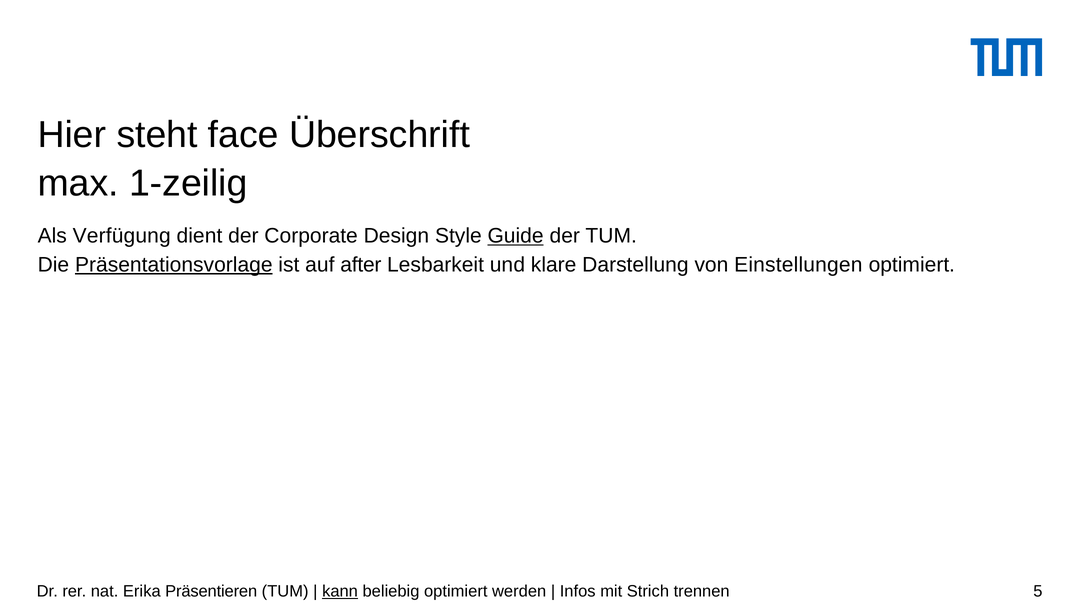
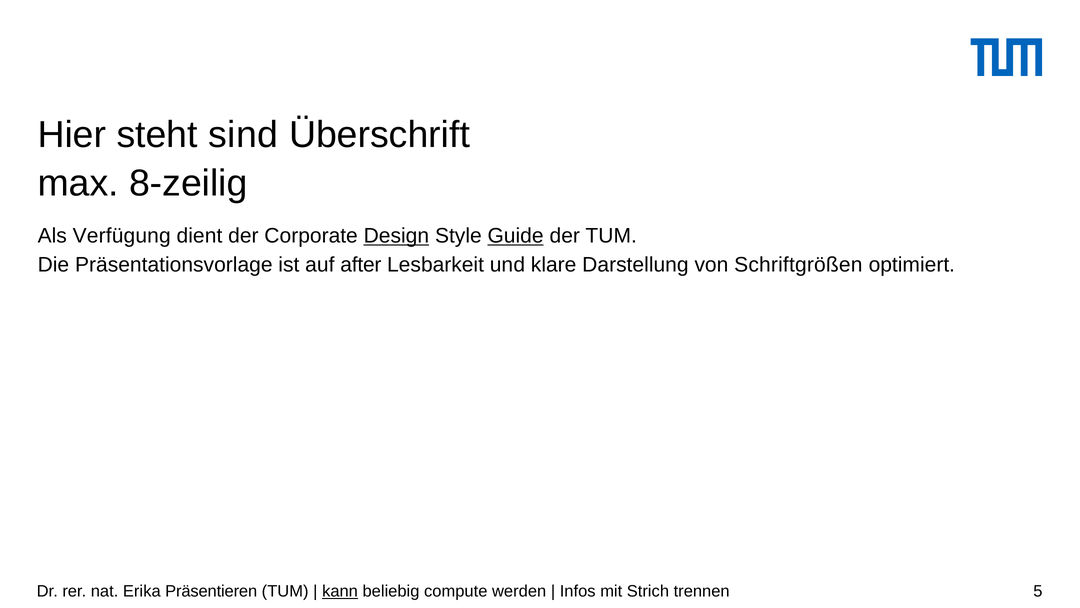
face: face -> sind (243, 135)
1-zeilig: 1-zeilig -> 8-zeilig (188, 183)
Design underline: none -> present (396, 236)
Präsentationsvorlage underline: present -> none (174, 265)
Einstellungen: Einstellungen -> Schriftgrößen (798, 265)
beliebig optimiert: optimiert -> compute (456, 591)
